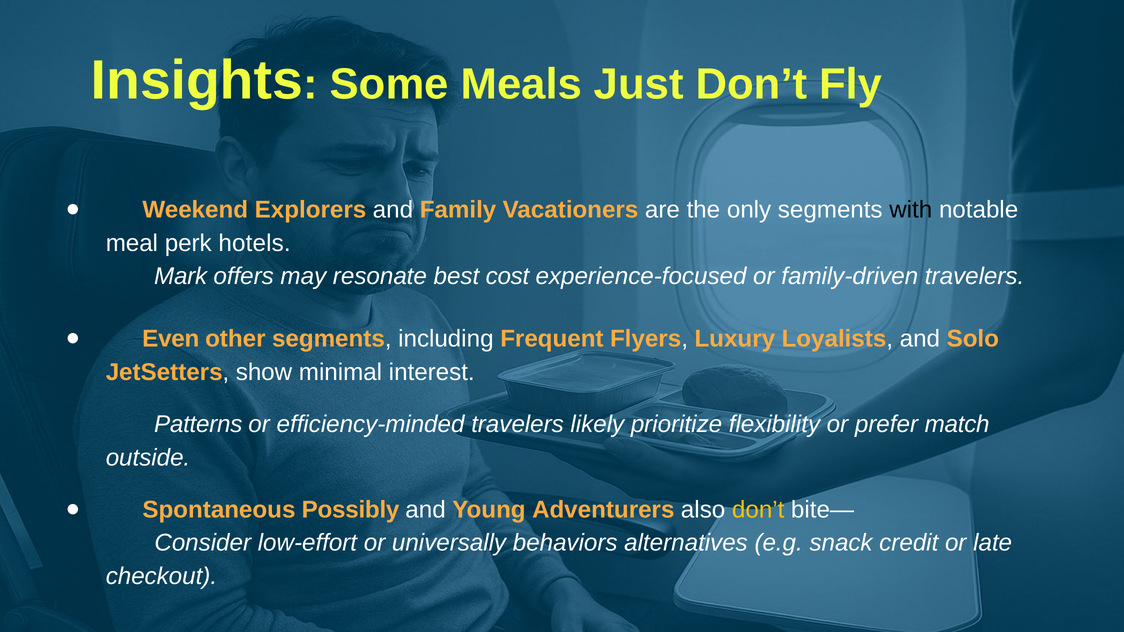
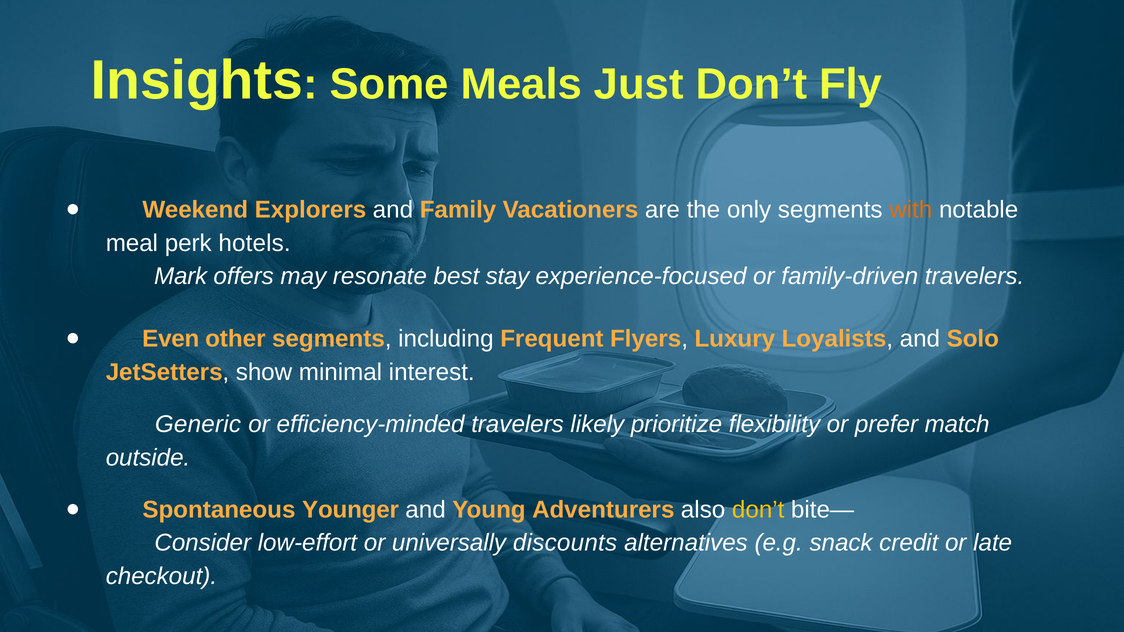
with colour: black -> orange (911, 210)
cost: cost -> stay (507, 277)
Patterns: Patterns -> Generic (198, 424)
Possibly: Possibly -> Younger (351, 510)
behaviors: behaviors -> discounts (565, 543)
